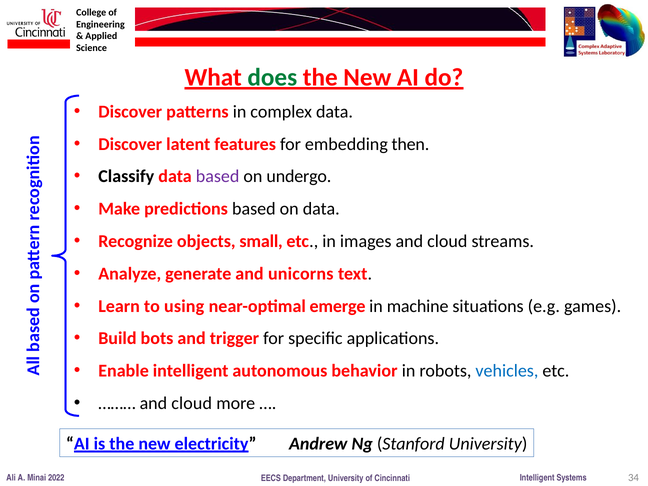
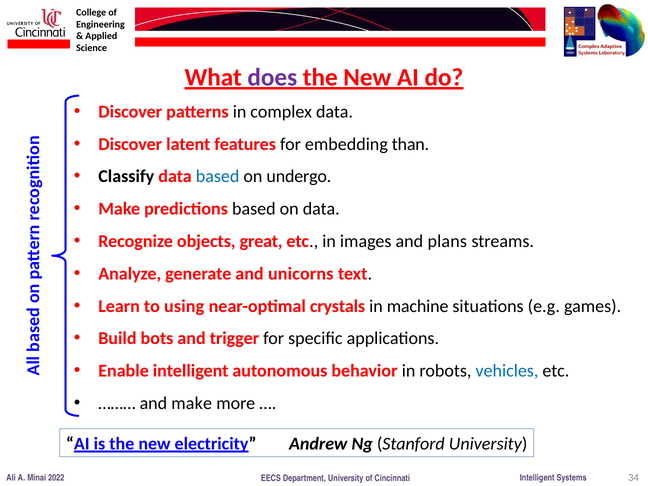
does colour: green -> purple (272, 78)
then: then -> than (410, 144)
based colour: purple -> blue (218, 177)
small: small -> great (261, 241)
images and cloud: cloud -> plans (447, 241)
emerge: emerge -> crystals (338, 306)
cloud: cloud -> make (192, 403)
